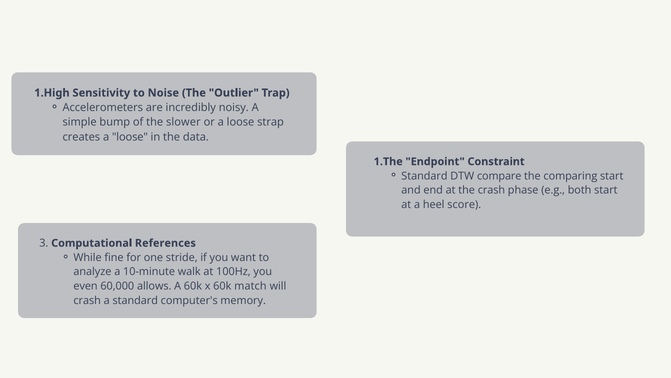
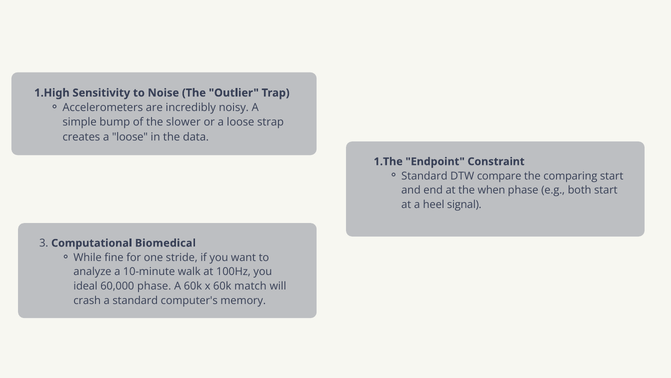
the crash: crash -> when (491, 190)
score: score -> signal (464, 204)
References: References -> Biomedical (165, 243)
even: even -> ideal (86, 286)
60,000 allows: allows -> phase (154, 286)
